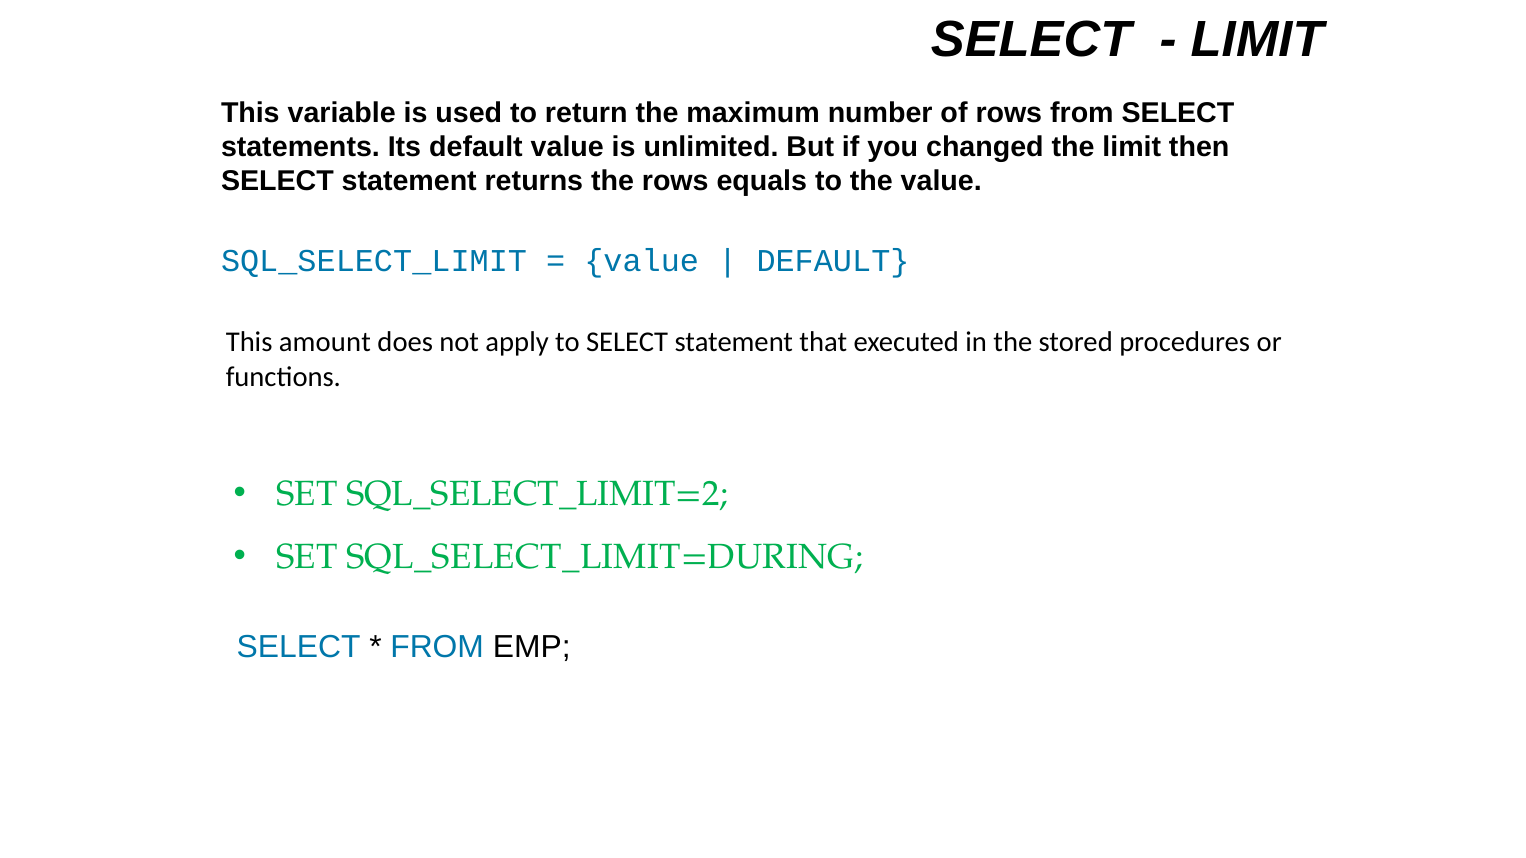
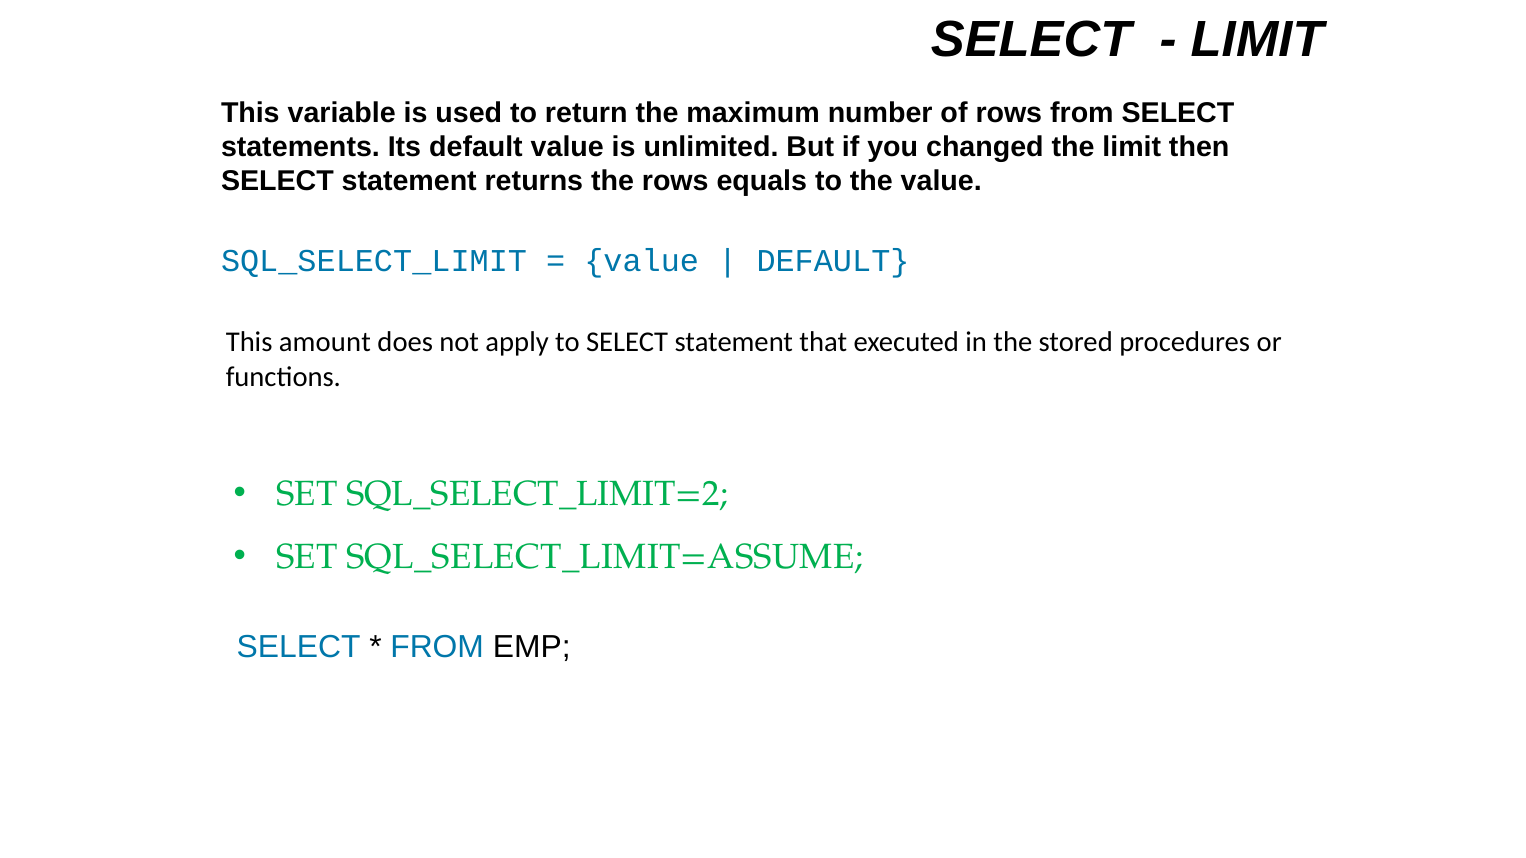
SQL_SELECT_LIMIT=DURING: SQL_SELECT_LIMIT=DURING -> SQL_SELECT_LIMIT=ASSUME (605, 557)
